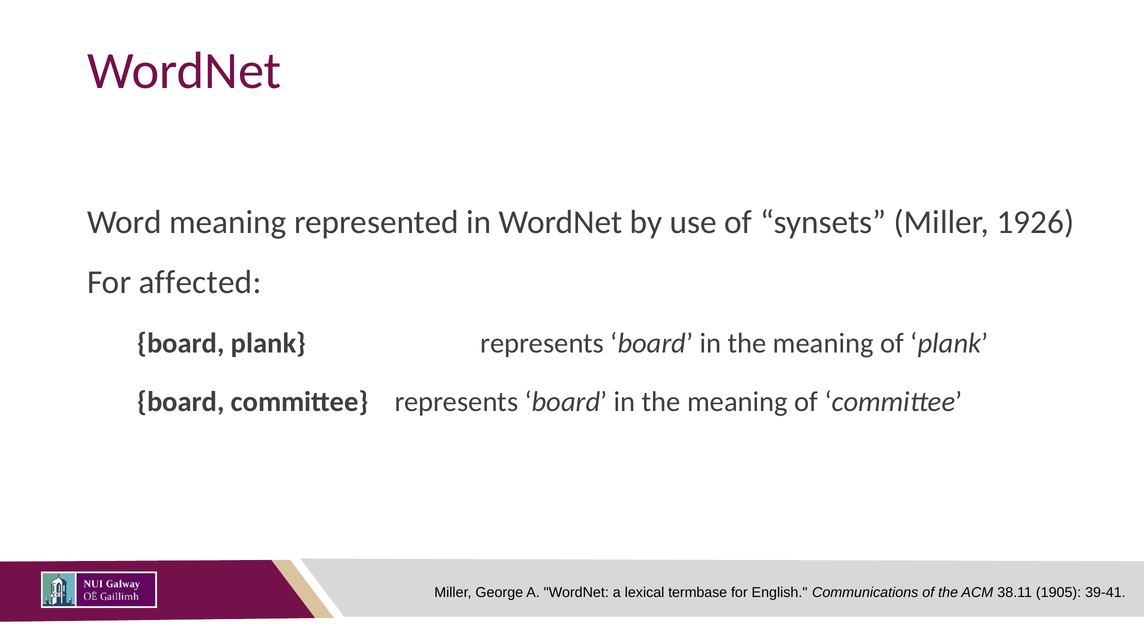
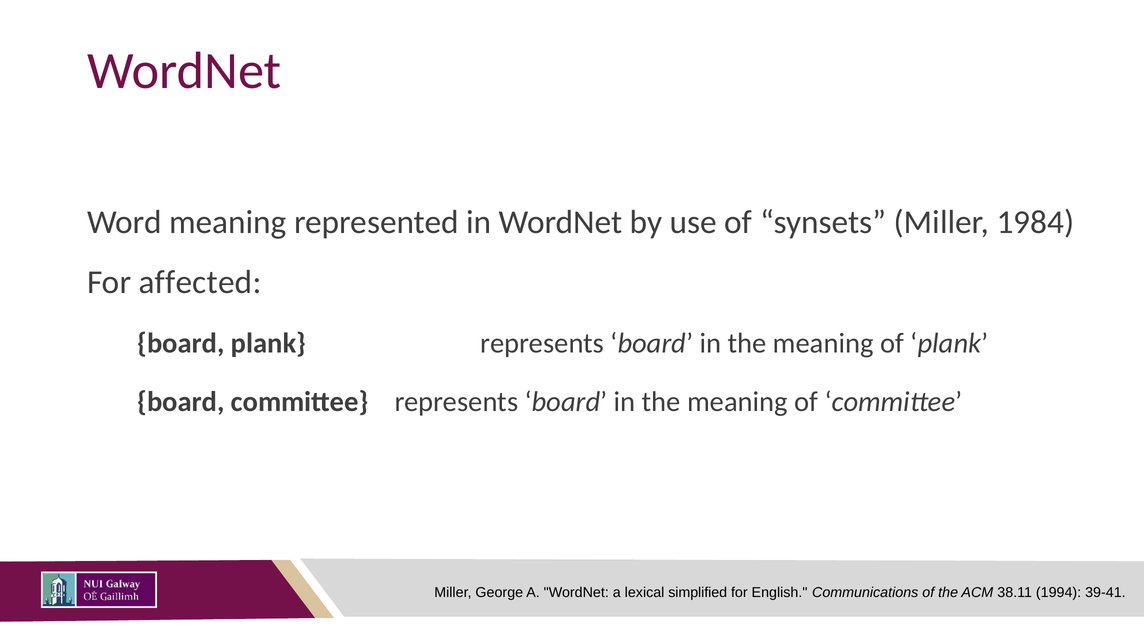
1926: 1926 -> 1984 (1035, 222)
termbase: termbase -> simplified (698, 593)
1905: 1905 -> 1994 (1059, 593)
